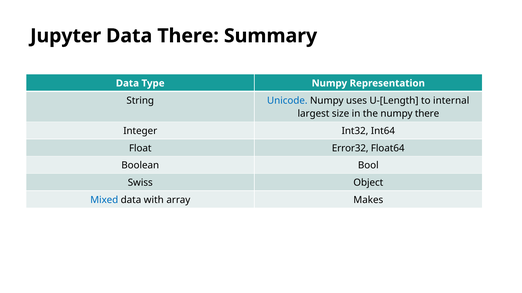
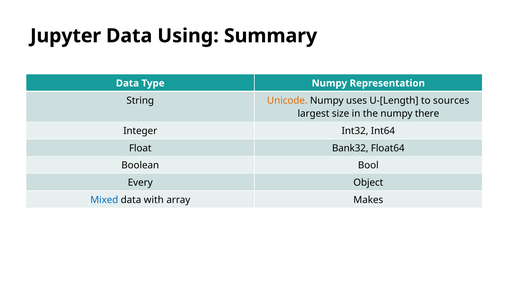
Data There: There -> Using (188, 36)
Unicode colour: blue -> orange (287, 101)
internal: internal -> sources (451, 101)
Error32: Error32 -> Bank32 (350, 148)
Swiss: Swiss -> Every (140, 183)
